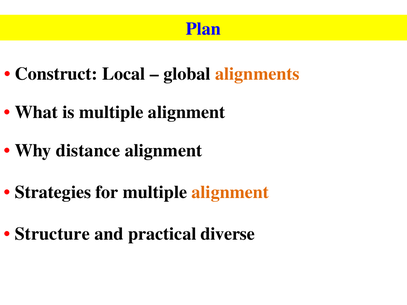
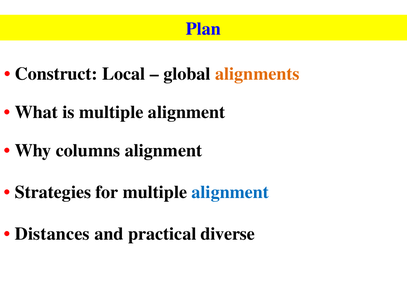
distance: distance -> columns (88, 151)
alignment colour: orange -> blue (230, 192)
Structure: Structure -> Distances (52, 234)
